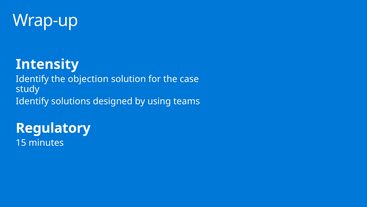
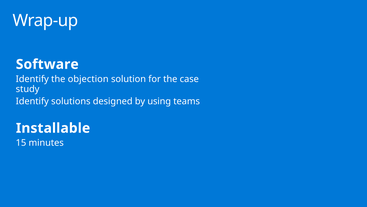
Intensity: Intensity -> Software (47, 64)
Regulatory: Regulatory -> Installable (53, 128)
